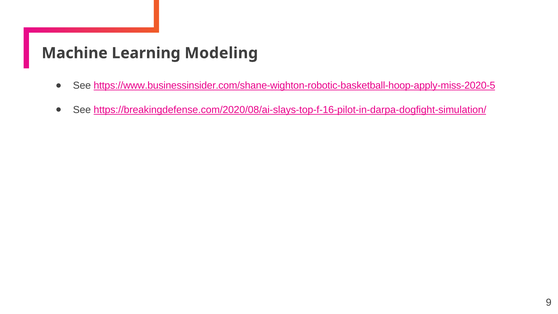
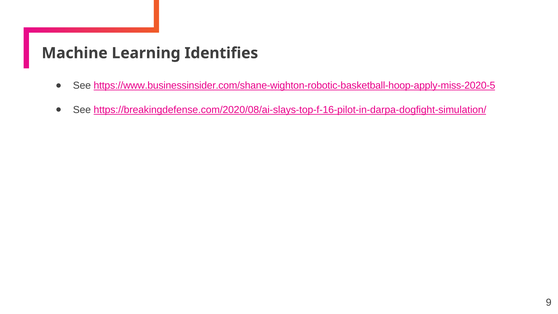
Modeling: Modeling -> Identifies (221, 53)
